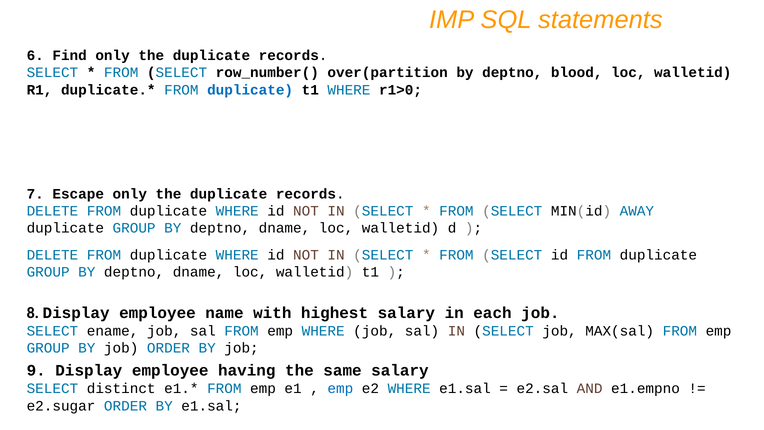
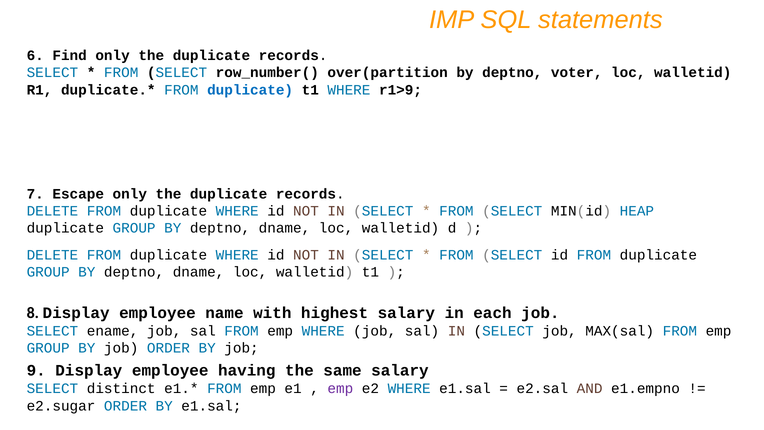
blood: blood -> voter (577, 73)
r1>0: r1>0 -> r1>9 (401, 90)
AWAY: AWAY -> HEAP (637, 211)
emp colour: blue -> purple (340, 388)
